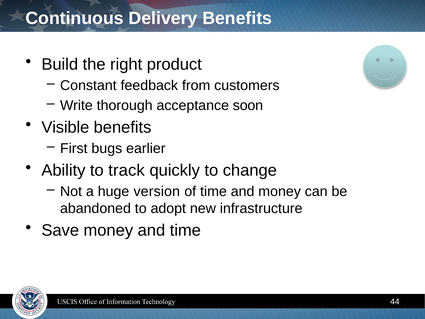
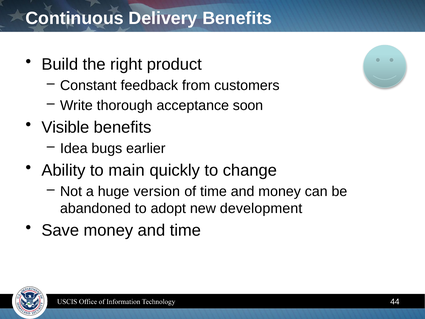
First: First -> Idea (74, 148)
track: track -> main (127, 170)
infrastructure: infrastructure -> development (261, 208)
